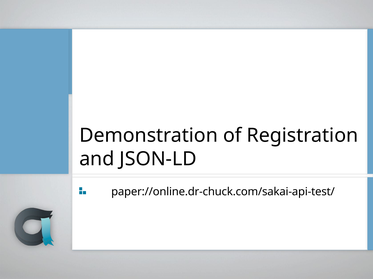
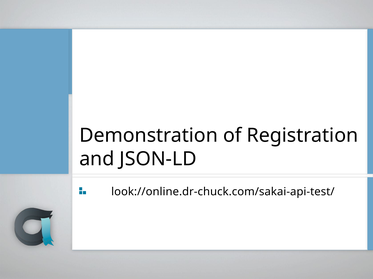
paper://online.dr-chuck.com/sakai-api-test/: paper://online.dr-chuck.com/sakai-api-test/ -> look://online.dr-chuck.com/sakai-api-test/ (223, 192)
